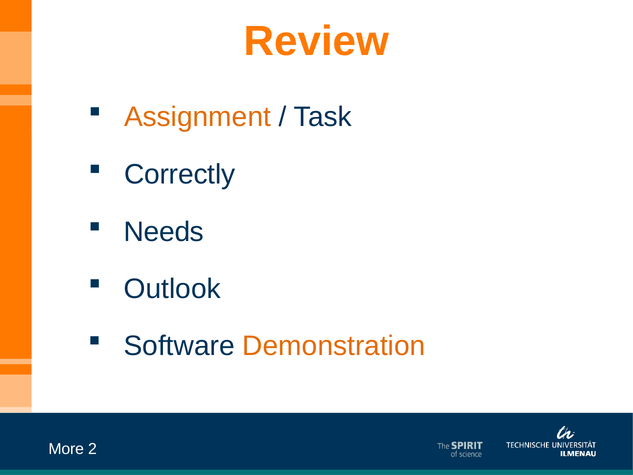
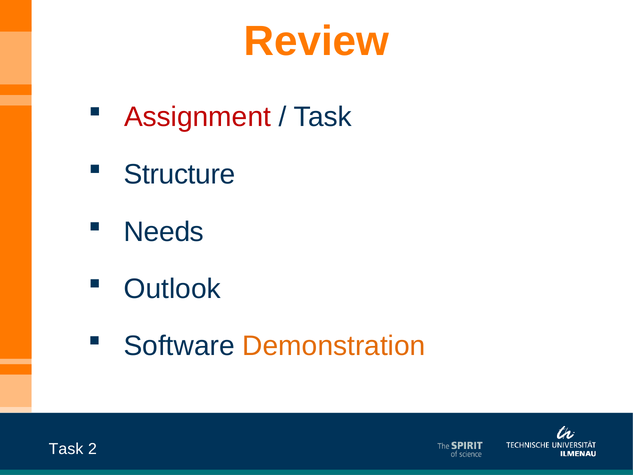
Assignment colour: orange -> red (197, 117)
Correctly: Correctly -> Structure (180, 174)
More: More -> Task (66, 449)
